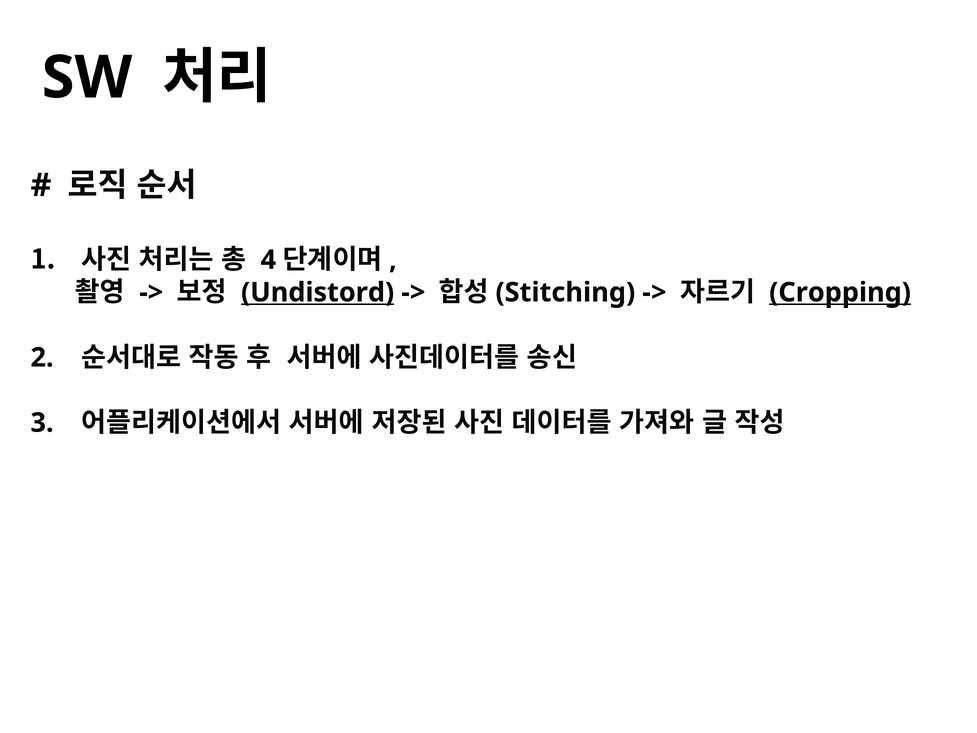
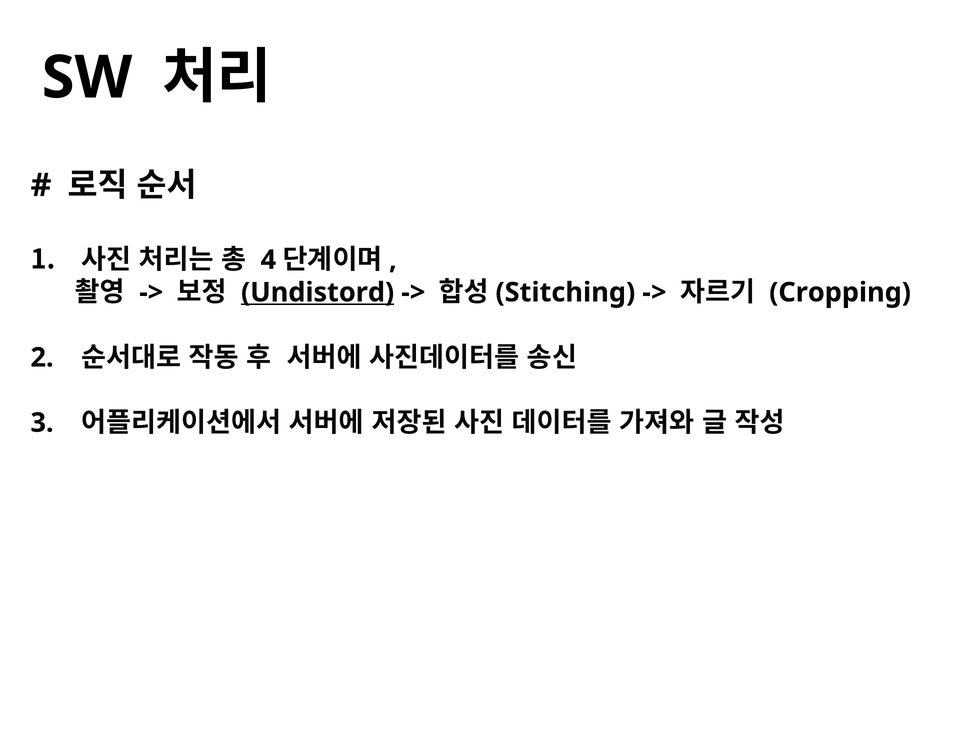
Cropping underline: present -> none (840, 292)
